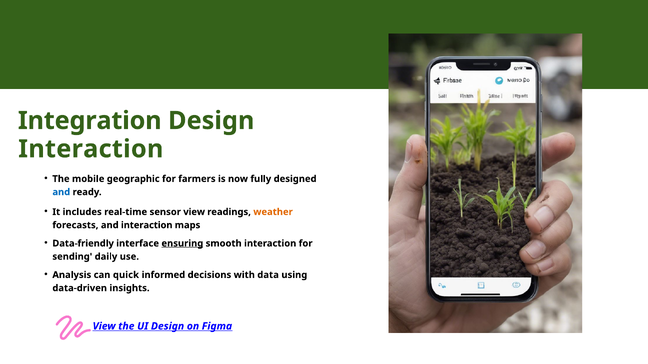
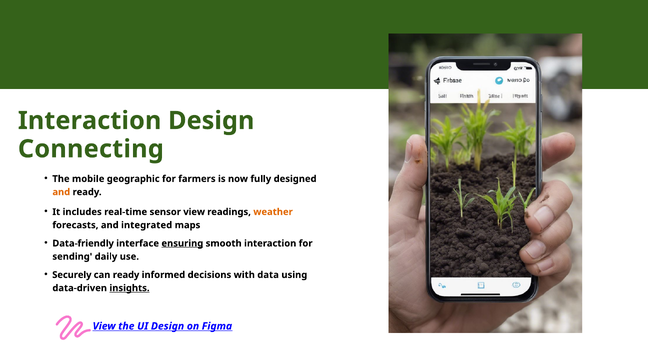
Integration: Integration -> Interaction (90, 121)
Interaction: Interaction -> Connecting (91, 149)
and colour: blue -> orange (61, 192)
and interaction: interaction -> integrated (147, 225)
Analysis: Analysis -> Securely (72, 275)
can quick: quick -> ready (126, 275)
insights underline: none -> present (129, 288)
